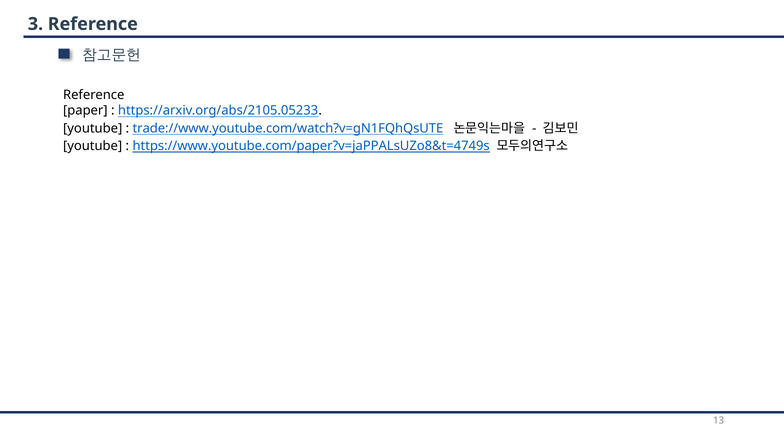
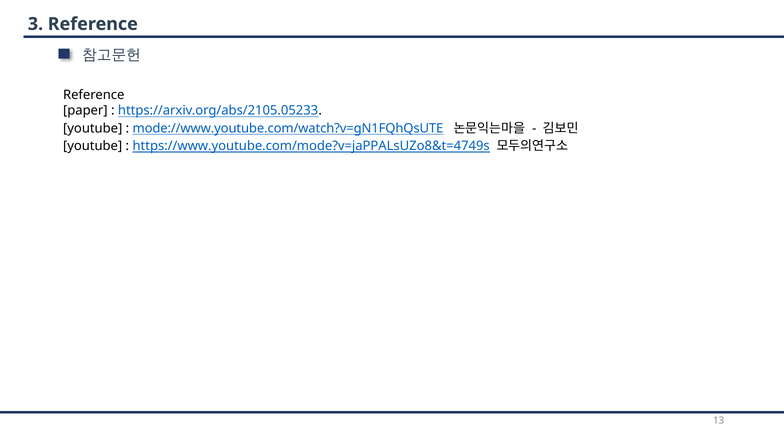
trade://www.youtube.com/watch?v=gN1FQhQsUTE: trade://www.youtube.com/watch?v=gN1FQhQsUTE -> mode://www.youtube.com/watch?v=gN1FQhQsUTE (288, 128)
https://www.youtube.com/paper?v=jaPPALsUZo8&t=4749s: https://www.youtube.com/paper?v=jaPPALsUZo8&t=4749s -> https://www.youtube.com/mode?v=jaPPALsUZo8&t=4749s (311, 146)
